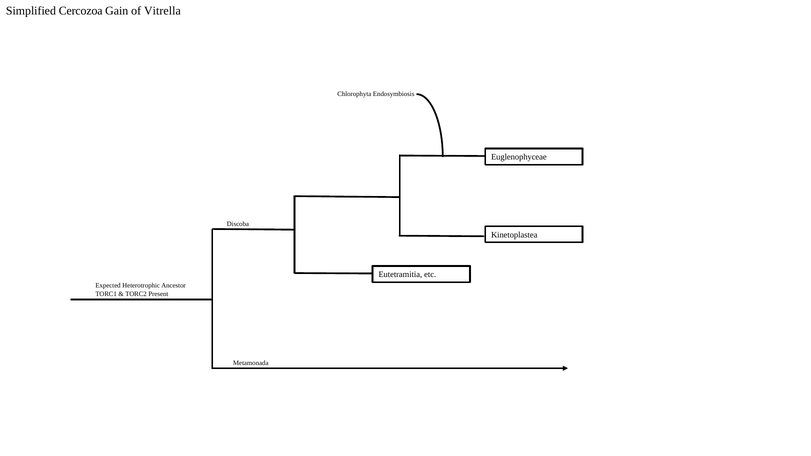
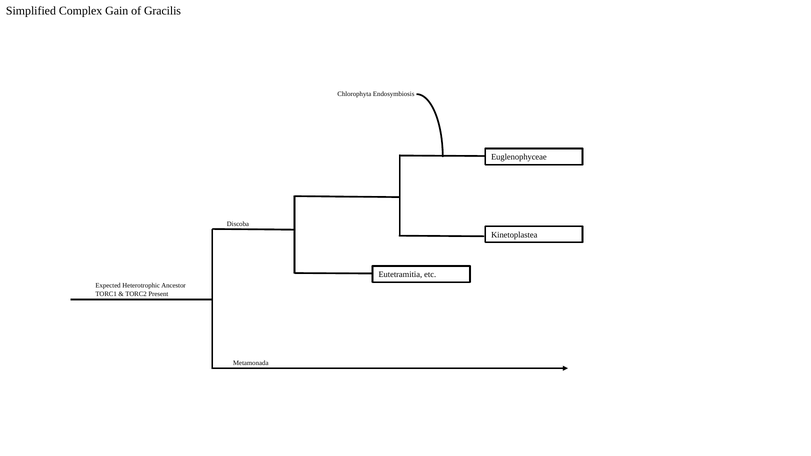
Cercozoa: Cercozoa -> Complex (81, 11)
Vitrella: Vitrella -> Gracilis (162, 11)
